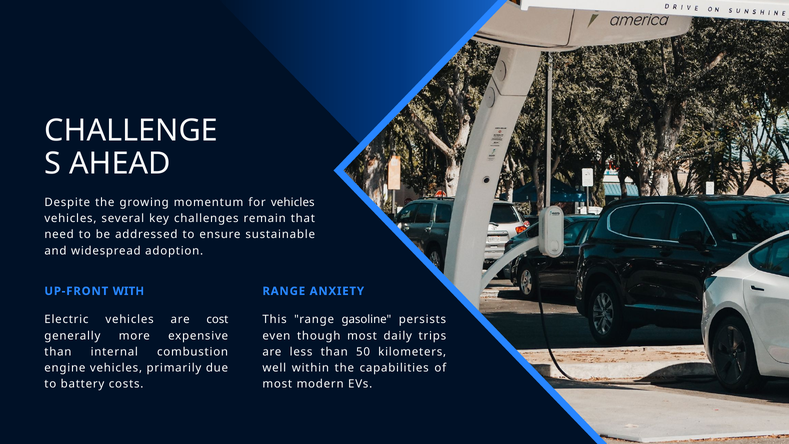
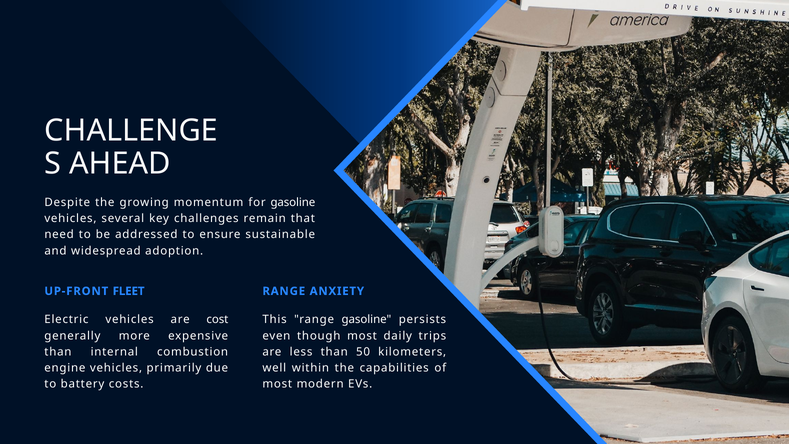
for vehicles: vehicles -> gasoline (293, 202)
WITH: WITH -> FLEET (129, 291)
